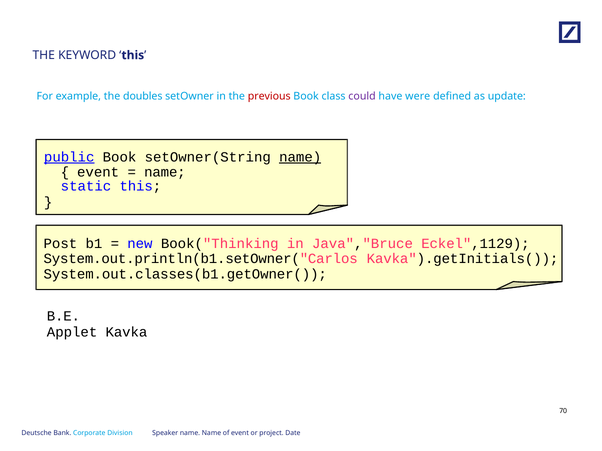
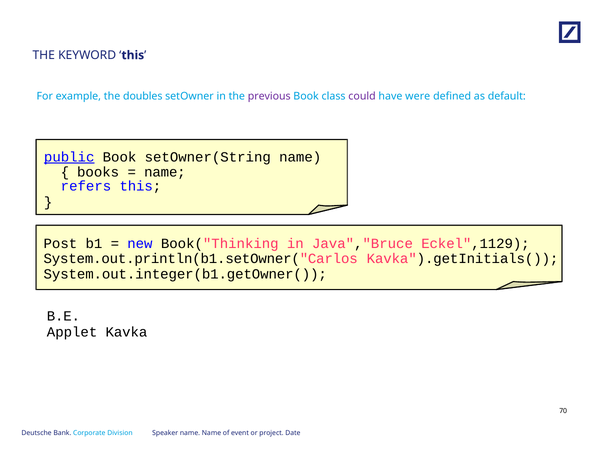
previous colour: red -> purple (269, 96)
update: update -> default (507, 96)
name underline: present -> none (300, 157)
event: event -> books (98, 172)
static: static -> refers (86, 186)
System.out.classes(b1.getOwner(: System.out.classes(b1.getOwner( -> System.out.integer(b1.getOwner( (185, 274)
